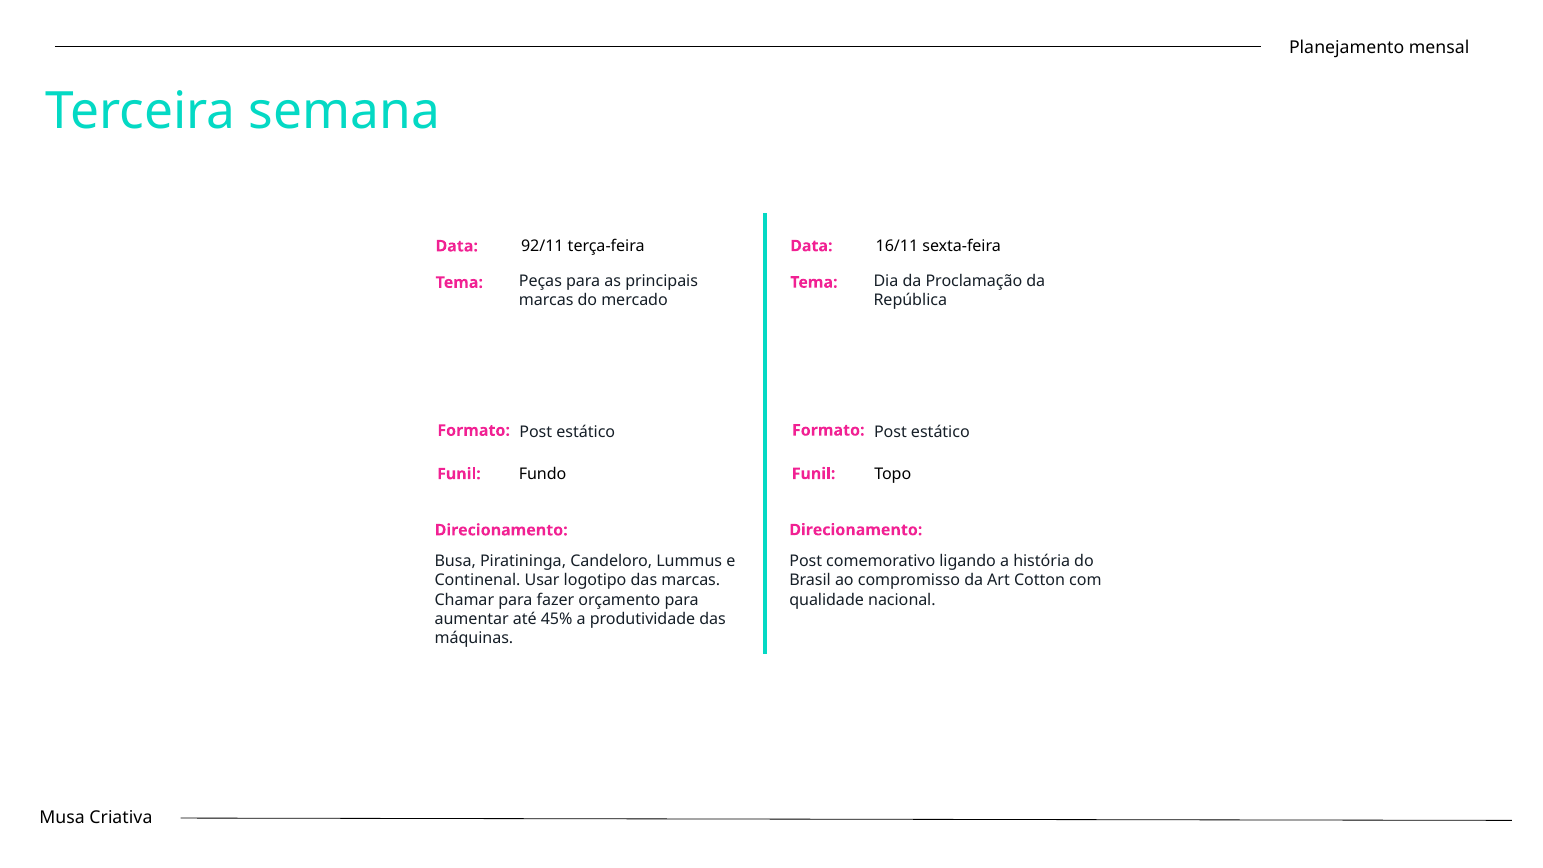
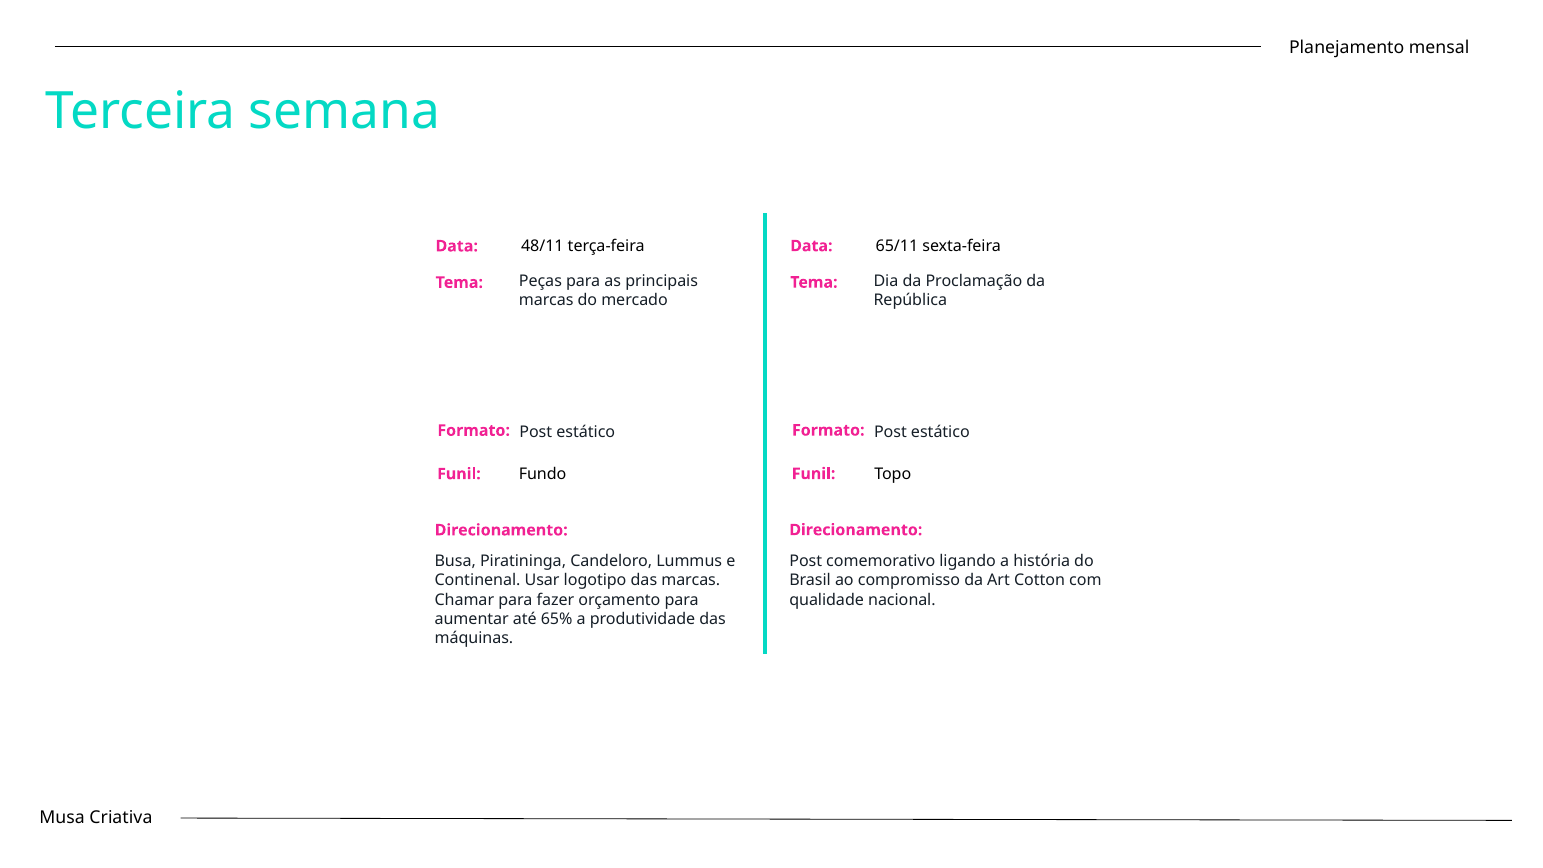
16/11: 16/11 -> 65/11 (897, 246)
92/11: 92/11 -> 48/11 (542, 246)
45%: 45% -> 65% (557, 619)
